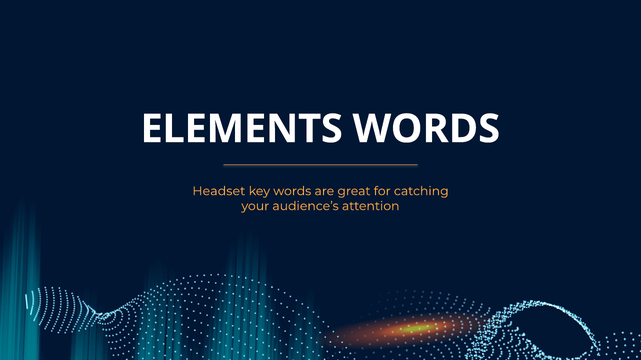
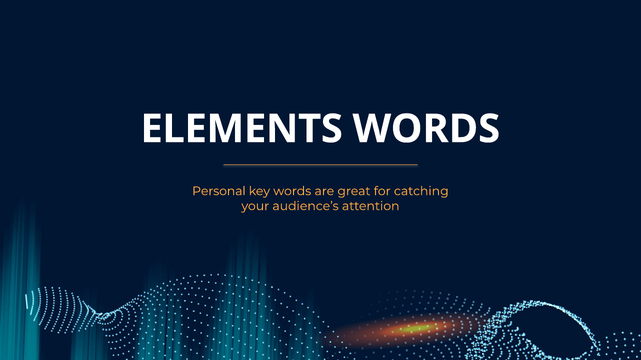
Headset: Headset -> Personal (219, 191)
